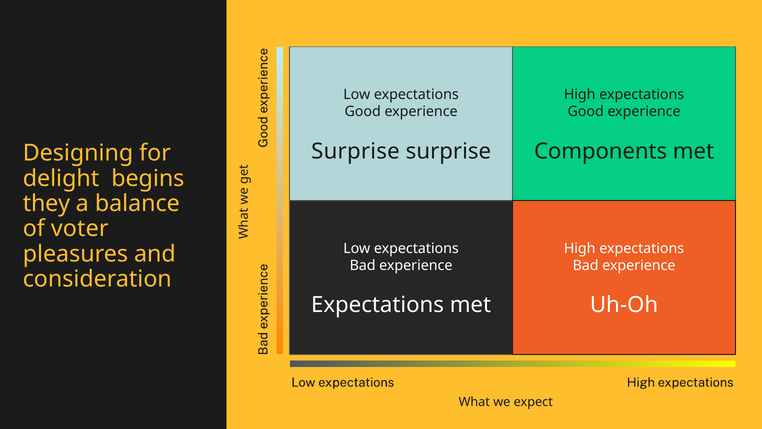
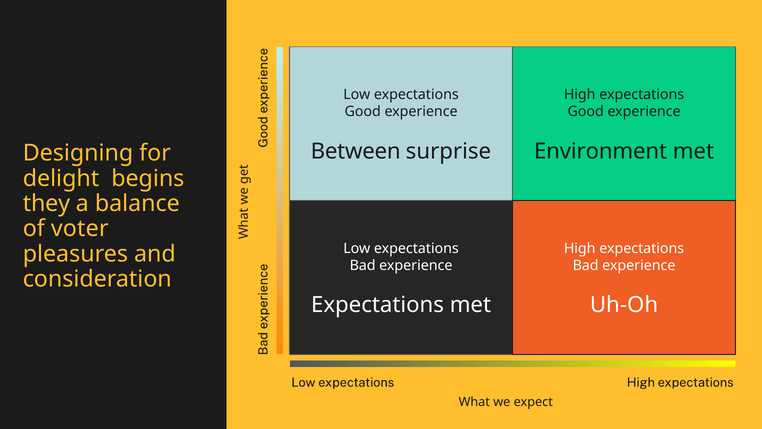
Surprise: Surprise -> Between (356, 151)
Components: Components -> Environment (601, 151)
